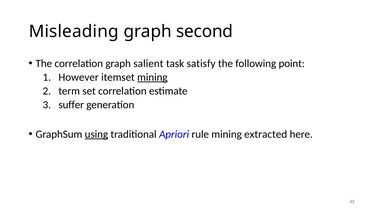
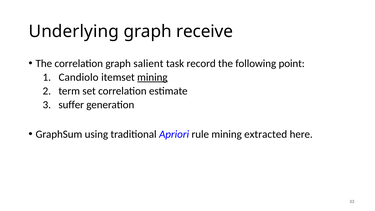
Misleading: Misleading -> Underlying (74, 32)
second: second -> receive (205, 32)
satisfy: satisfy -> record (201, 63)
However: However -> Candiolo (79, 77)
using underline: present -> none (96, 134)
